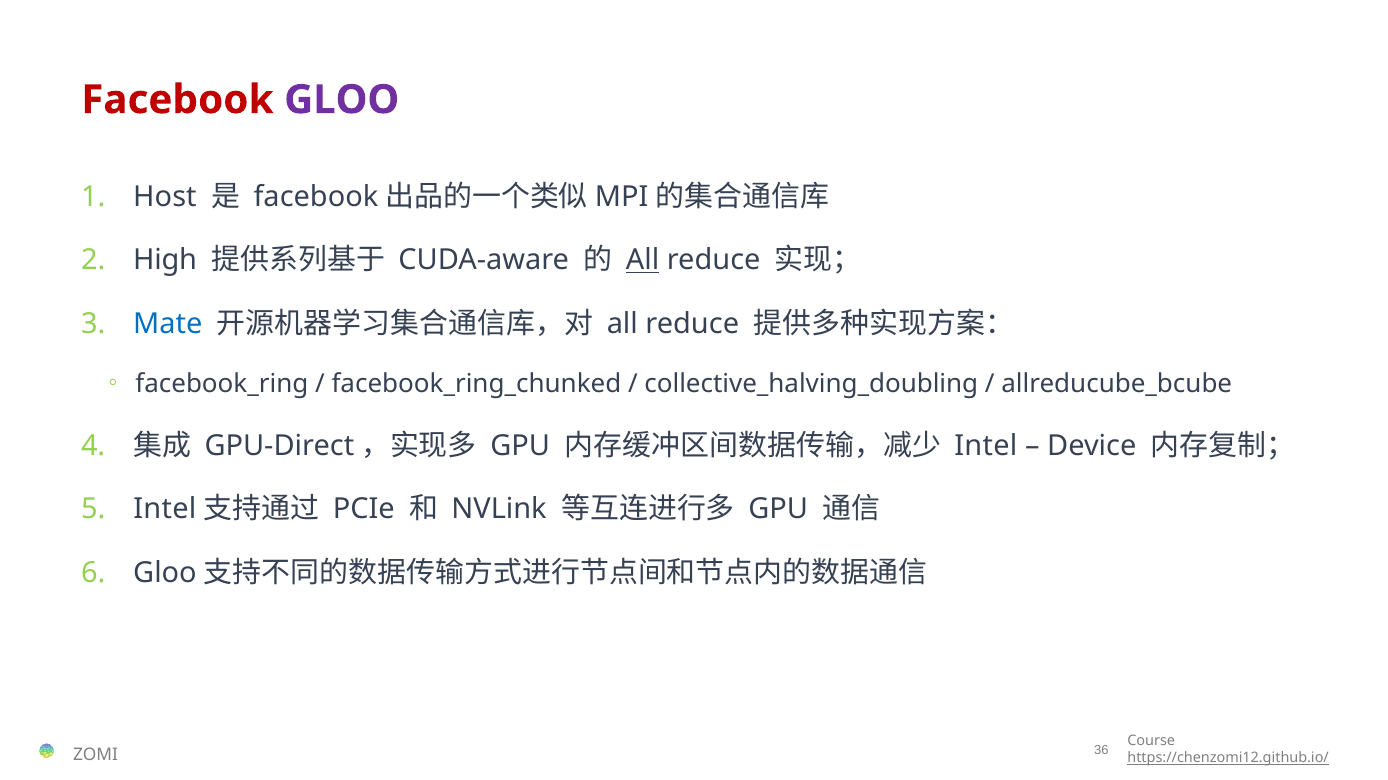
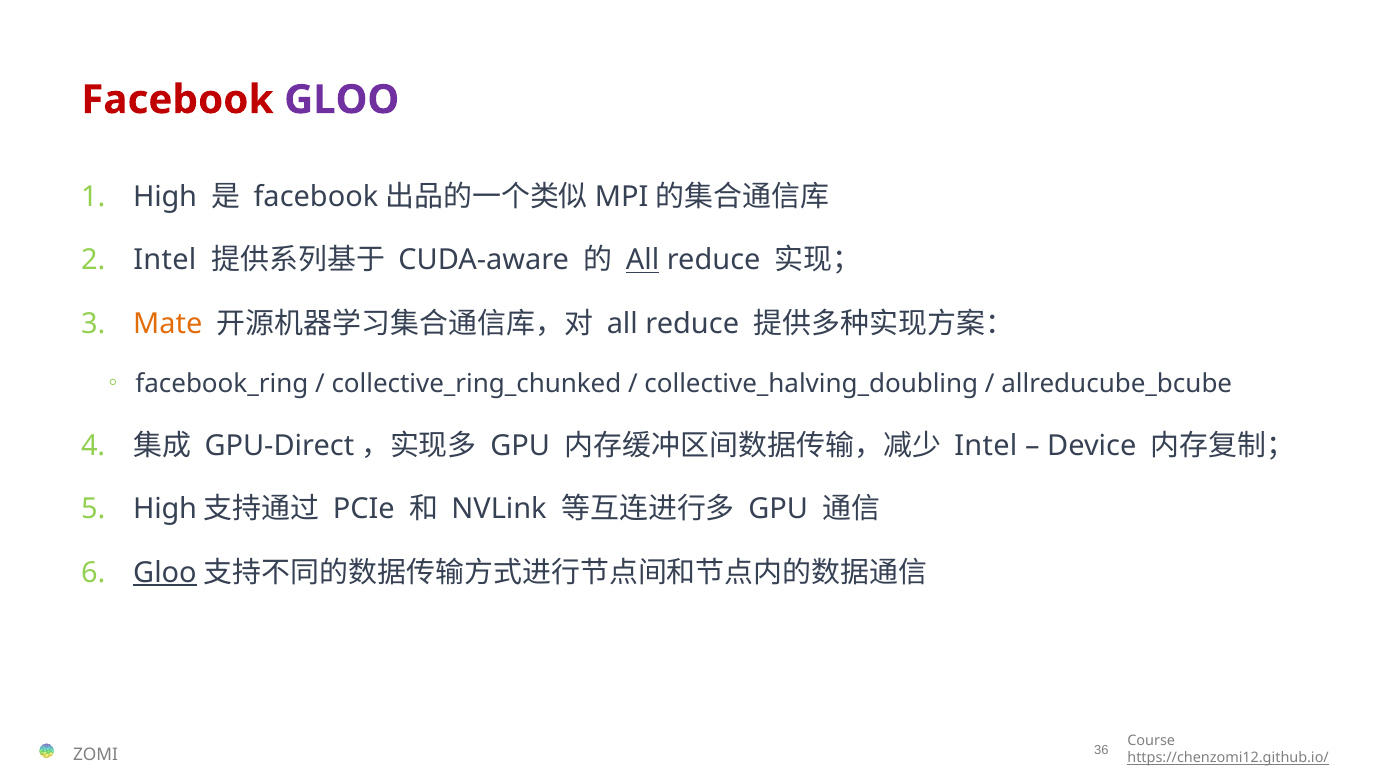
Host: Host -> High (165, 197)
High: High -> Intel (165, 260)
Mate colour: blue -> orange (168, 324)
facebook_ring_chunked: facebook_ring_chunked -> collective_ring_chunked (476, 384)
Intel: Intel -> High (165, 509)
Gloo underline: none -> present (165, 573)
